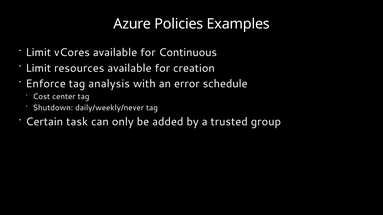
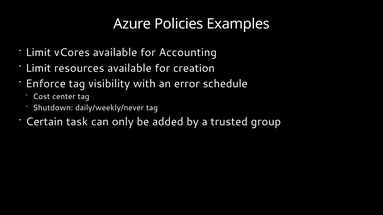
Continuous: Continuous -> Accounting (188, 53)
analysis: analysis -> visibility (109, 84)
